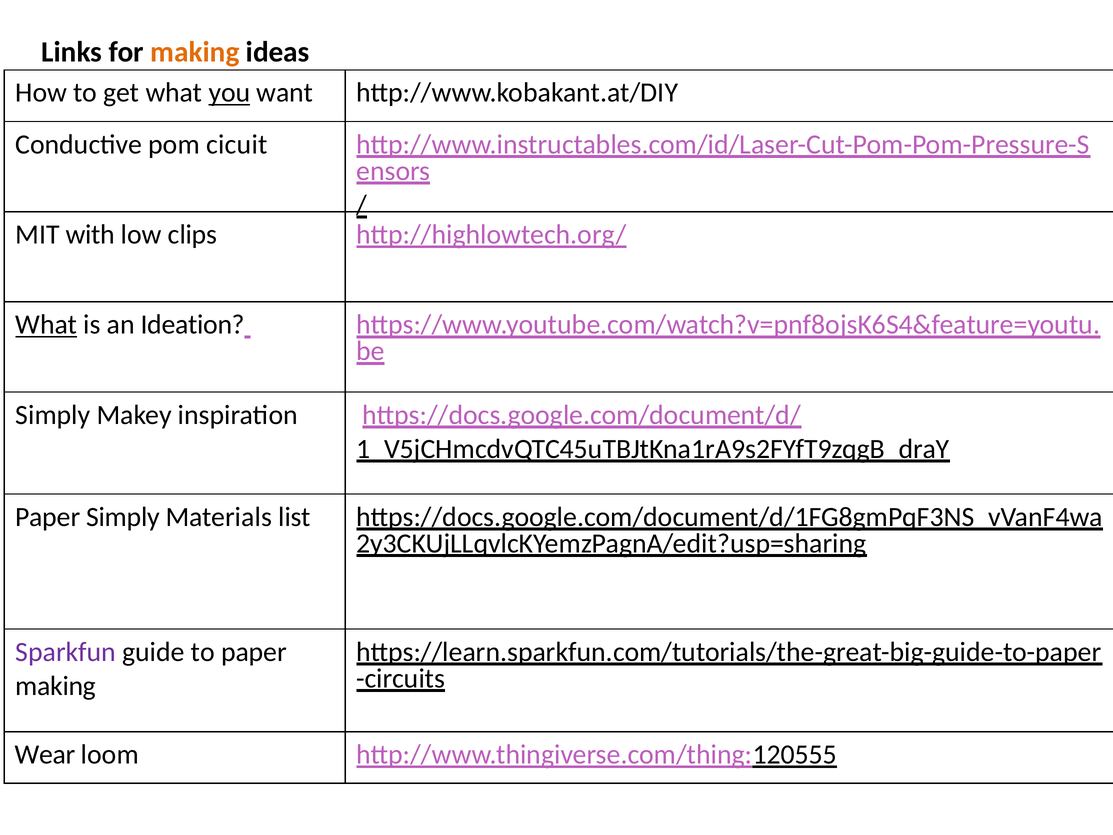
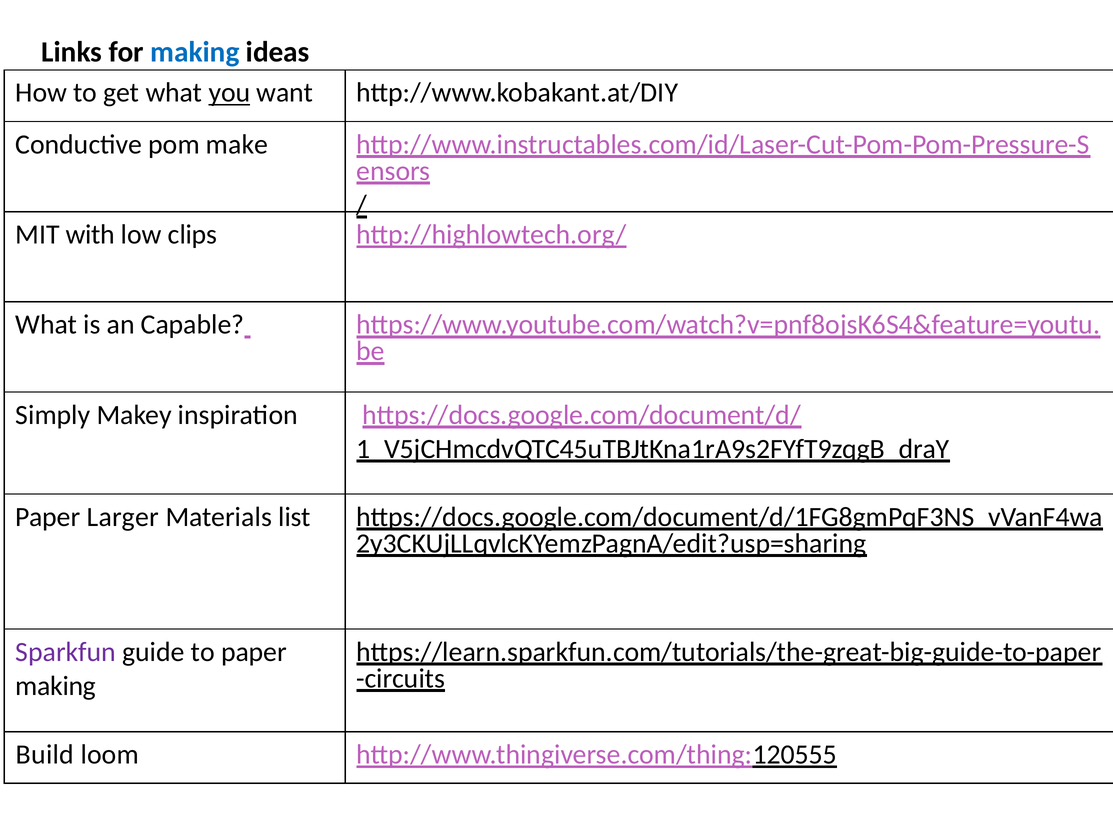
making colour: orange -> blue (195, 52)
cicuit: cicuit -> make (237, 144)
What underline: present -> none (46, 325)
Ideation: Ideation -> Capable (193, 325)
Paper Simply: Simply -> Larger (123, 517)
Wear: Wear -> Build (45, 754)
